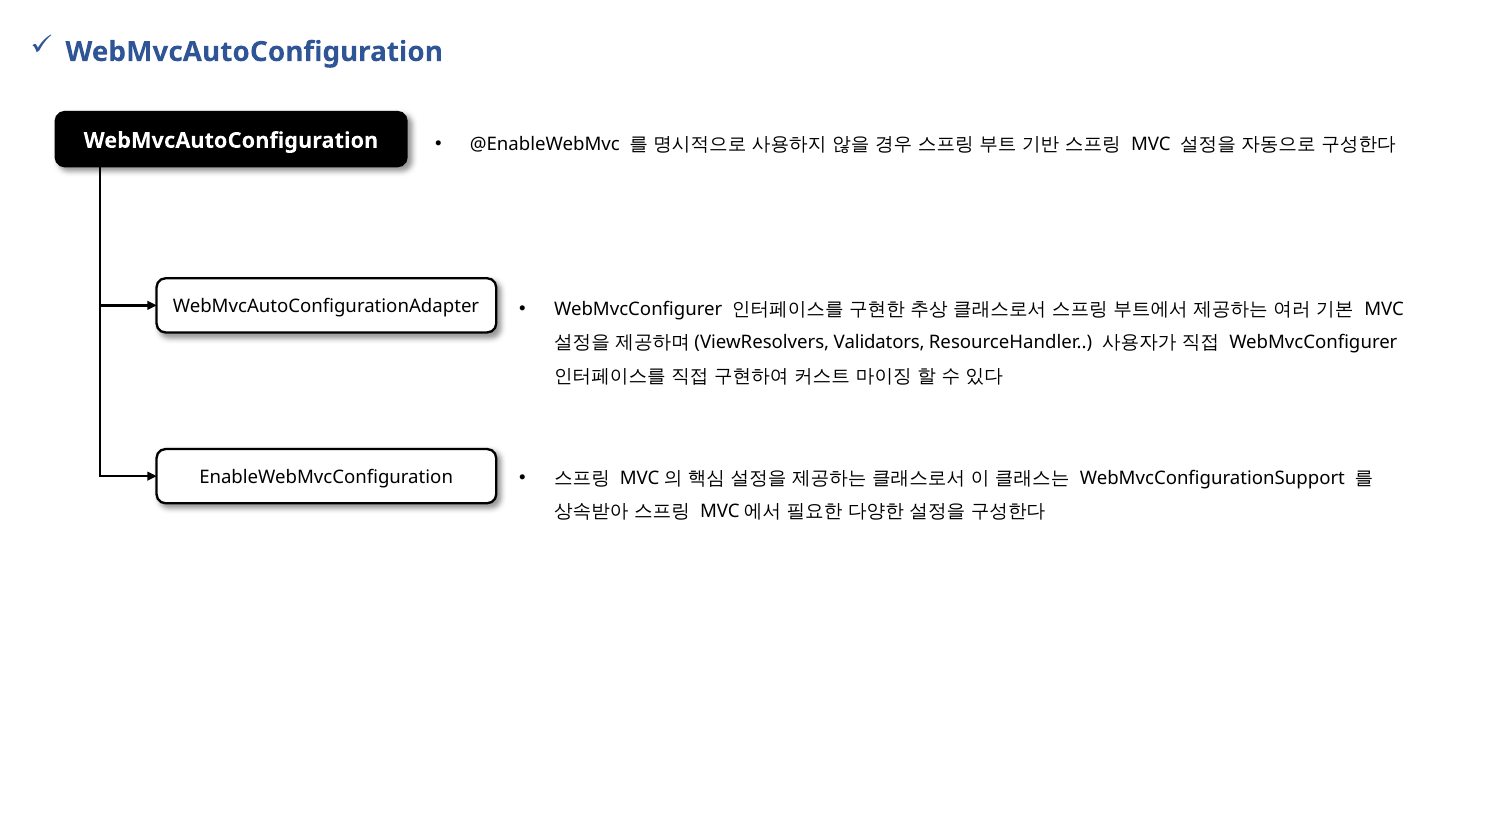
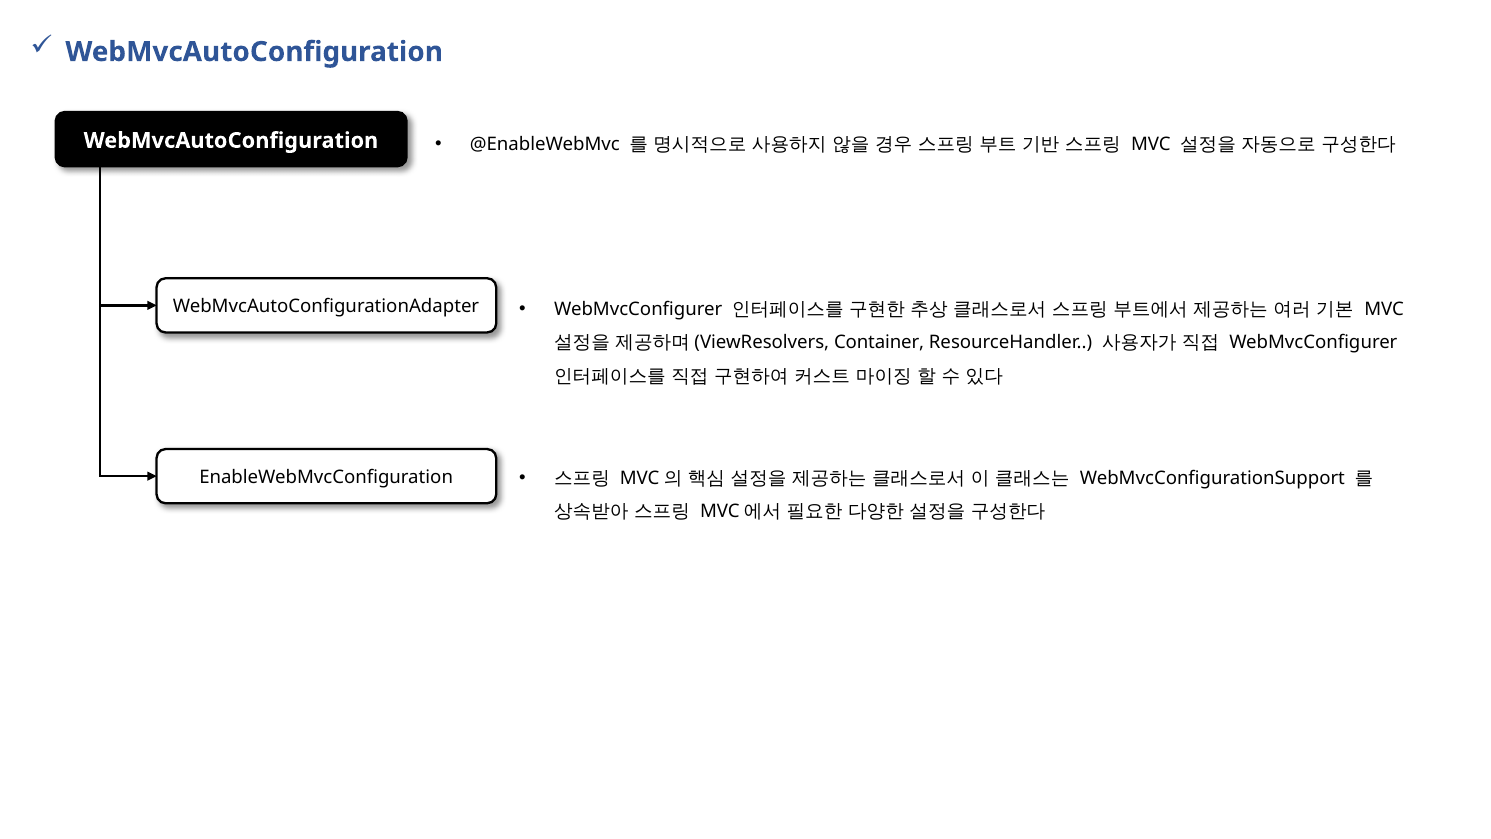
Validators: Validators -> Container (879, 343)
